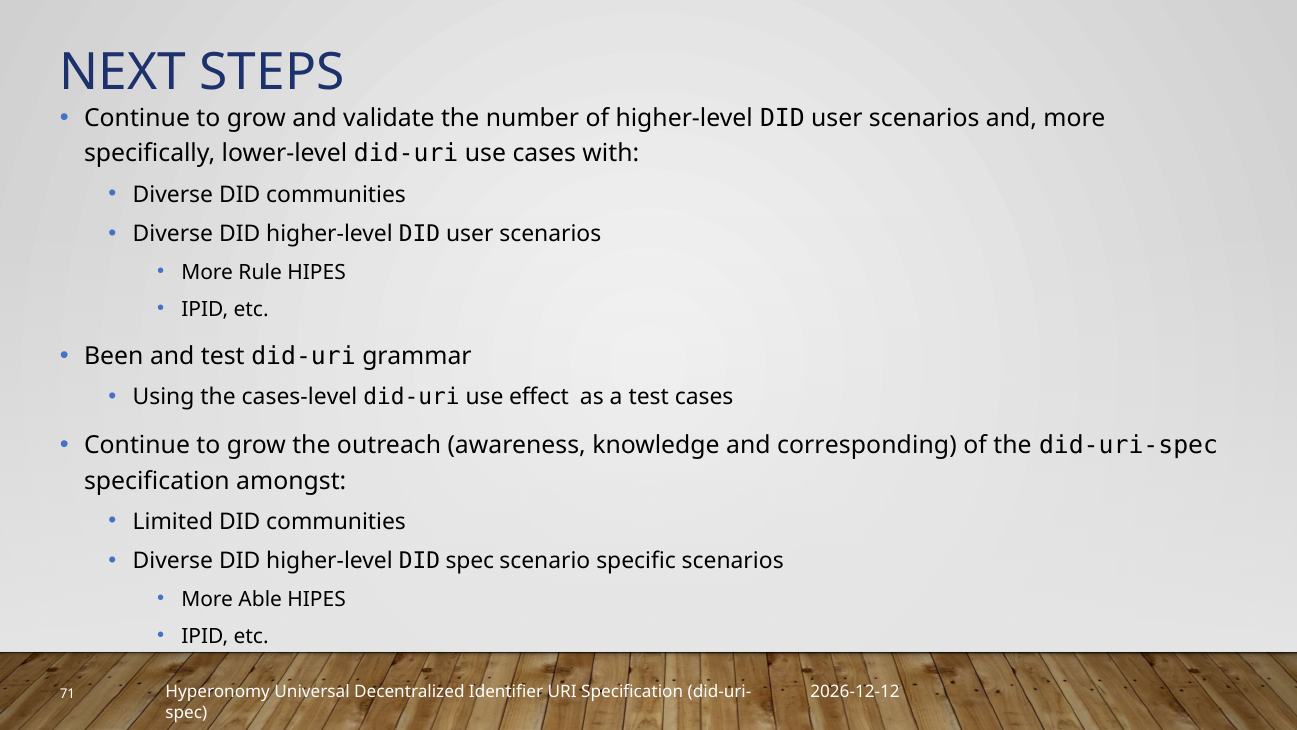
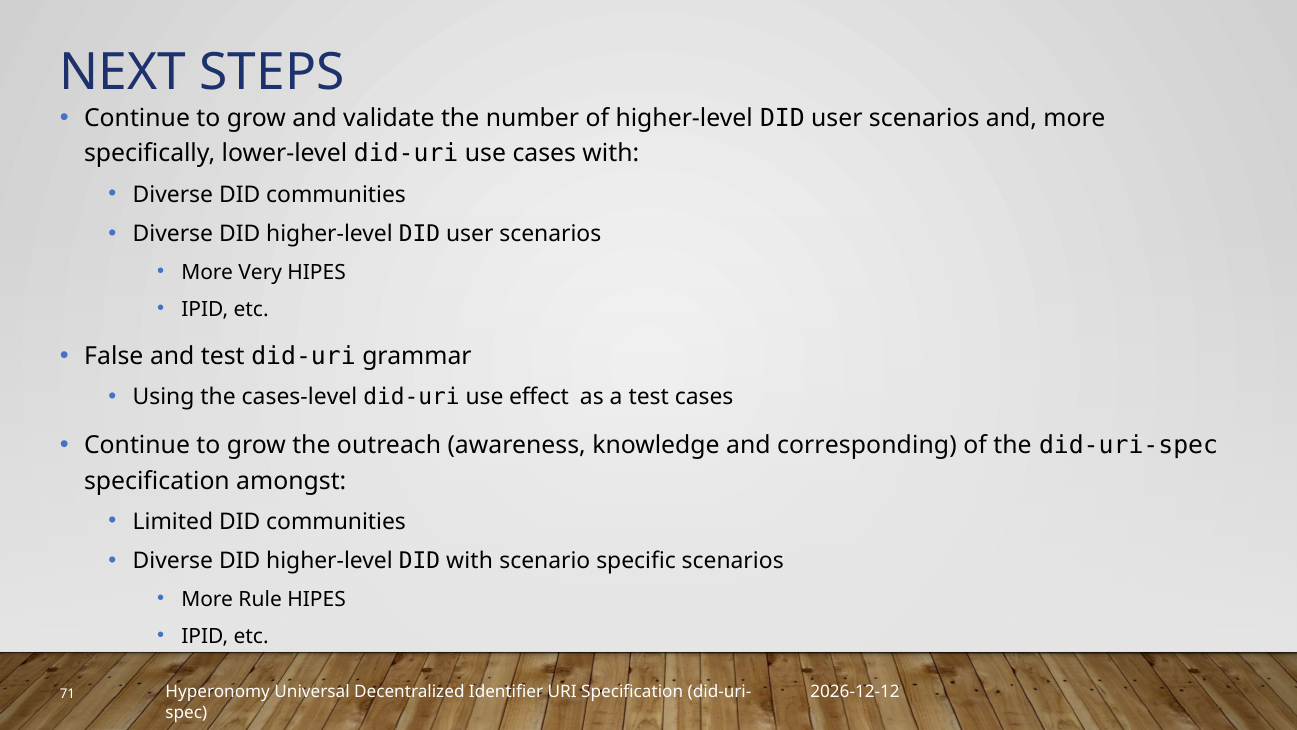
Rule: Rule -> Very (260, 272)
Been: Been -> False (114, 356)
DID spec: spec -> with (470, 561)
Able: Able -> Rule (260, 599)
